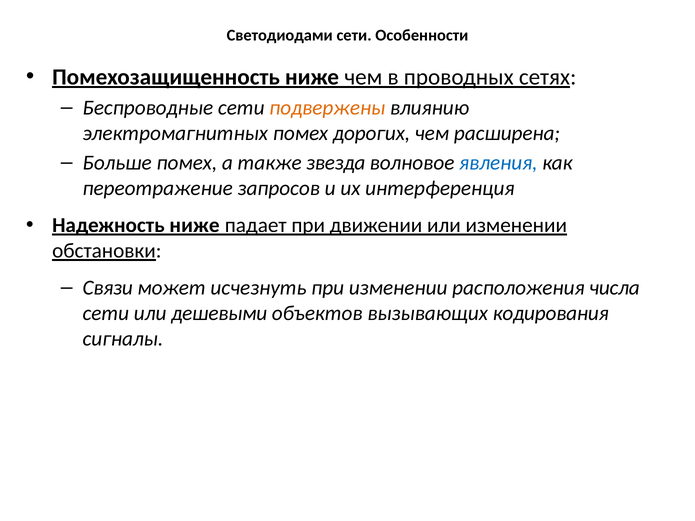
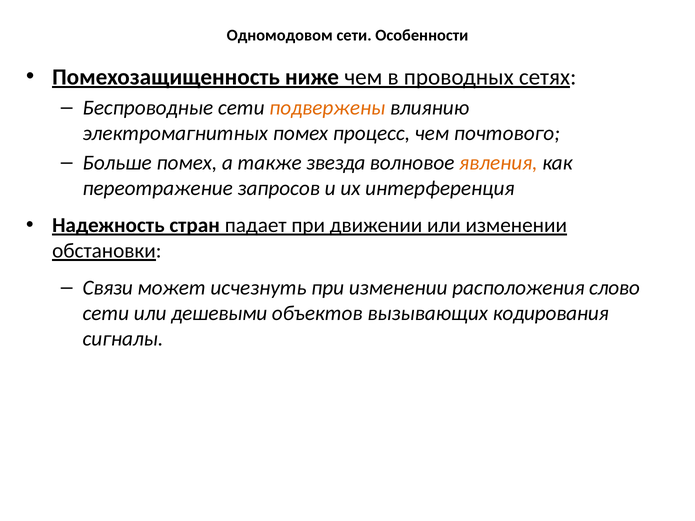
Светодиодами: Светодиодами -> Одномодовом (280, 35)
дорогих: дорогих -> процесс (372, 133)
расширена: расширена -> почтового (507, 133)
явления colour: blue -> orange (498, 163)
Надежность ниже: ниже -> стран (195, 225)
числа: числа -> слово (614, 288)
